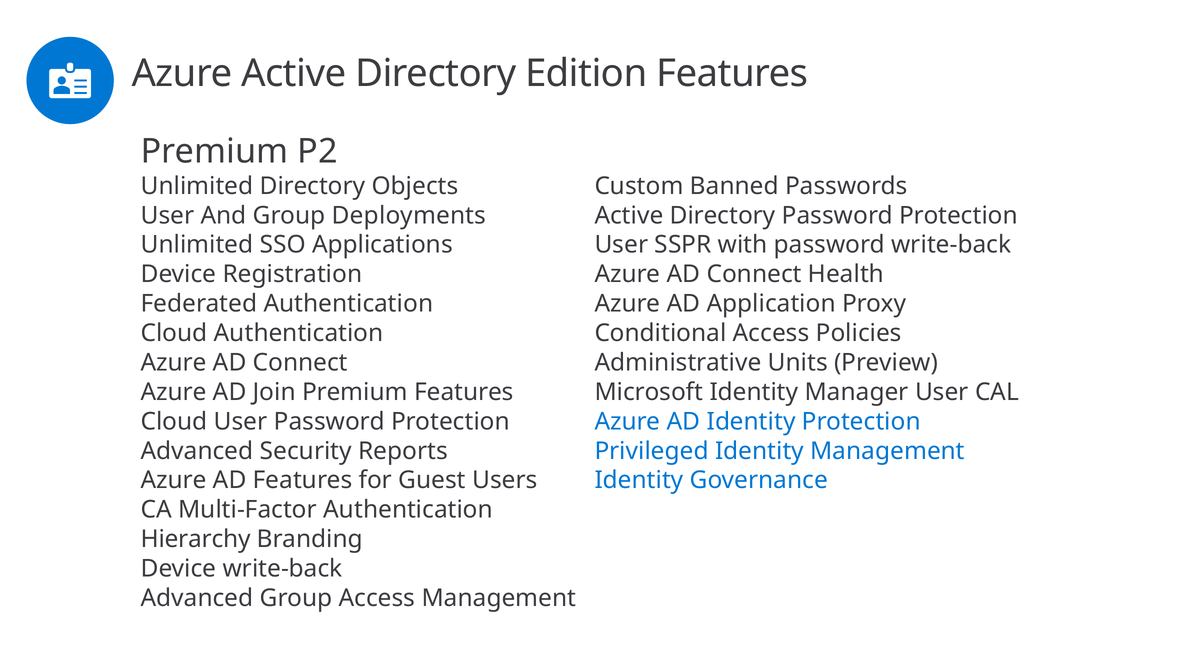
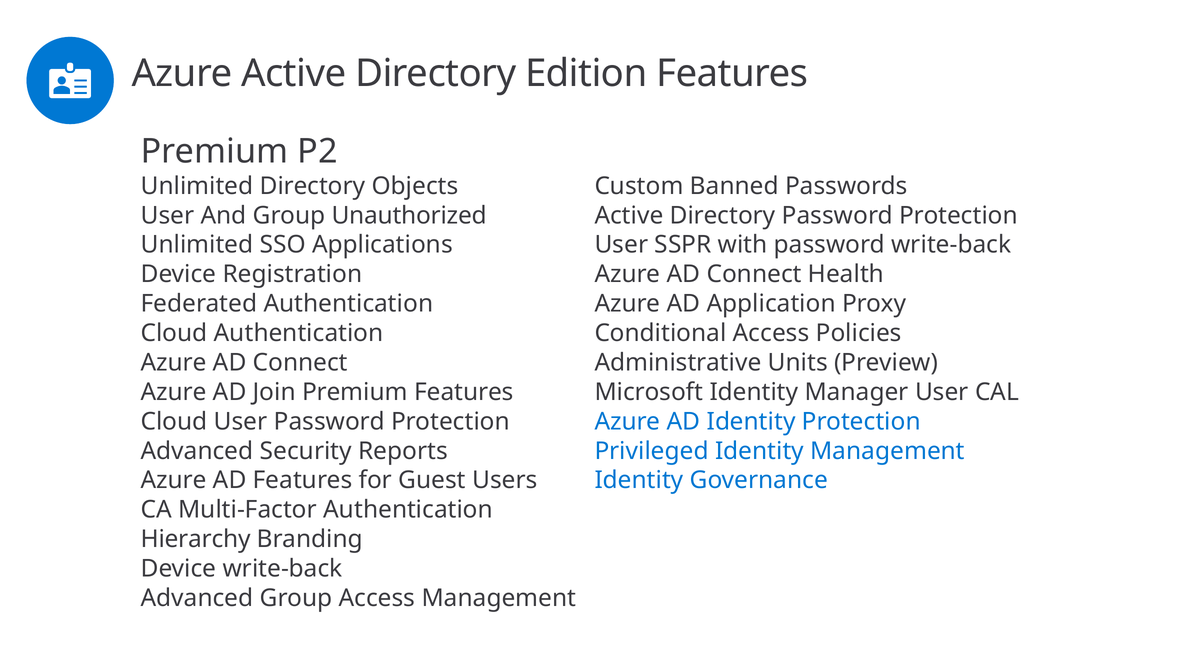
Deployments: Deployments -> Unauthorized (409, 215)
